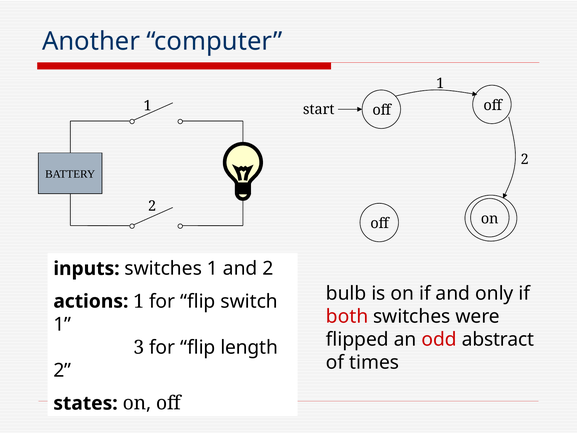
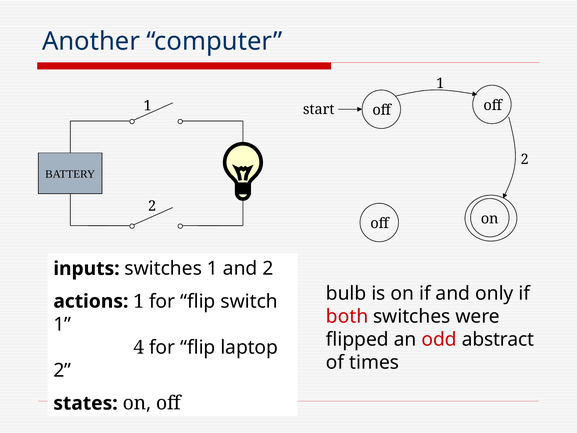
3: 3 -> 4 (139, 347)
length: length -> laptop (249, 347)
